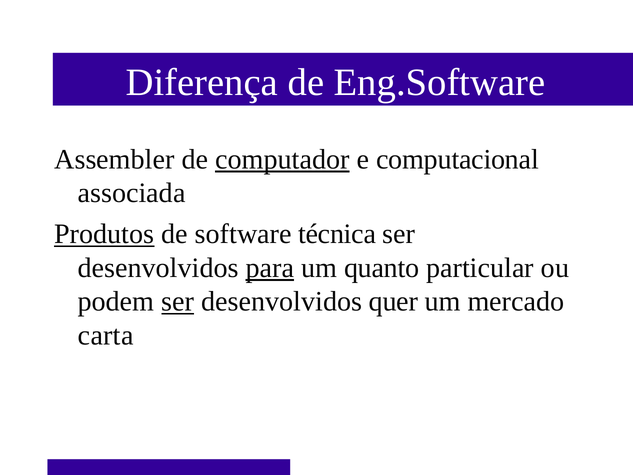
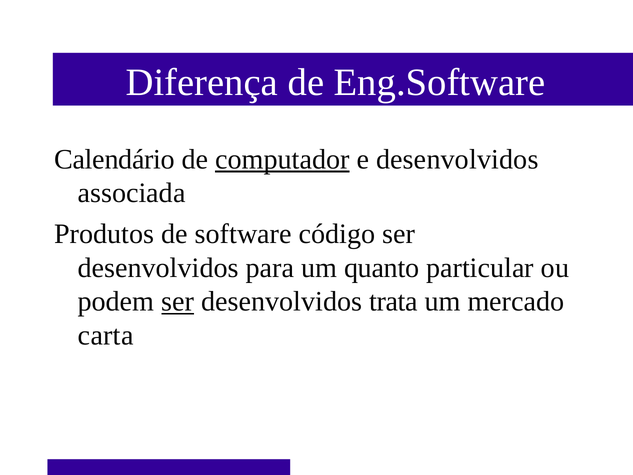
Assembler: Assembler -> Calendário (115, 159)
e computacional: computacional -> desenvolvidos (457, 159)
Produtos underline: present -> none (104, 234)
técnica: técnica -> código (337, 234)
para underline: present -> none (270, 268)
quer: quer -> trata (393, 301)
